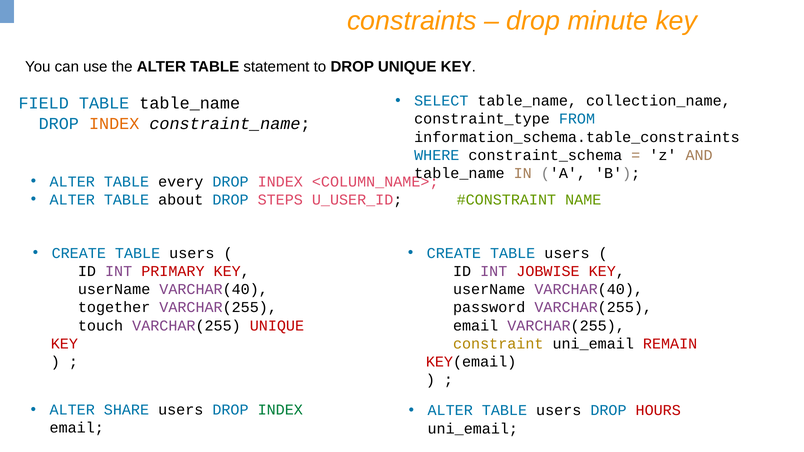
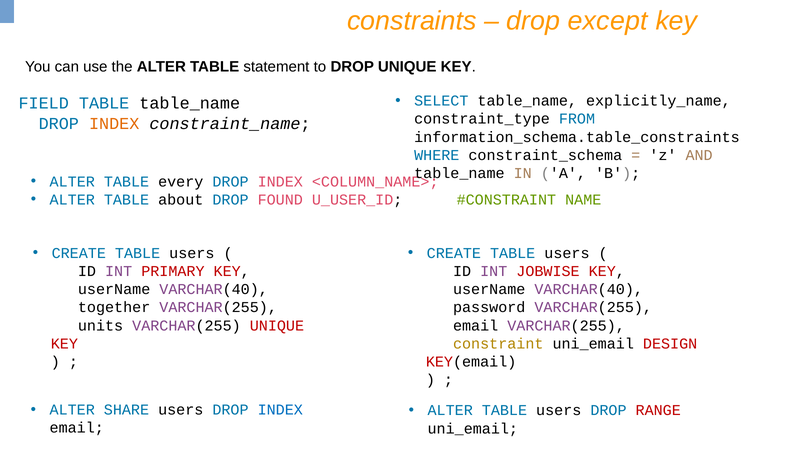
minute: minute -> except (608, 21)
collection_name: collection_name -> explicitly_name (658, 101)
STEPS: STEPS -> FOUND (280, 200)
touch: touch -> units (101, 326)
REMAIN: REMAIN -> DESIGN (670, 344)
INDEX colour: green -> blue (280, 410)
HOURS: HOURS -> RANGE (658, 411)
